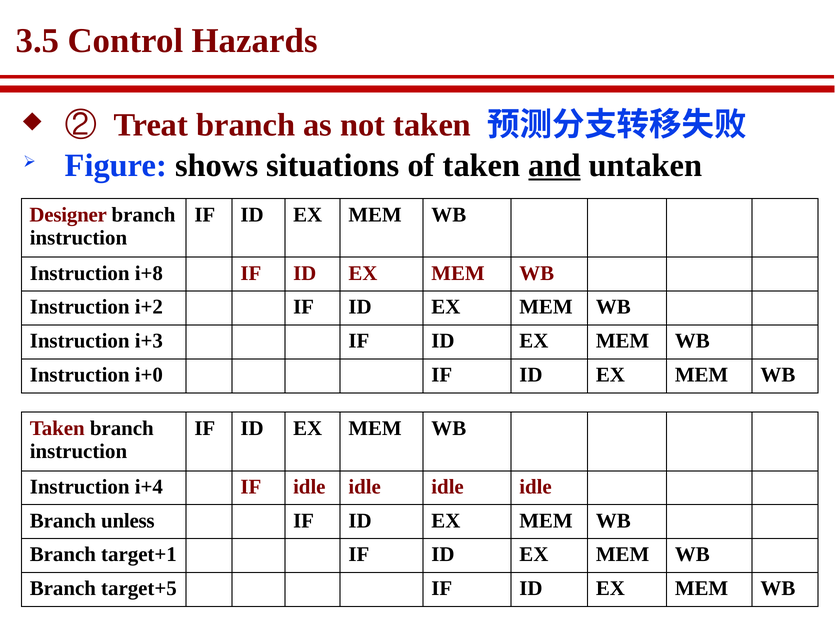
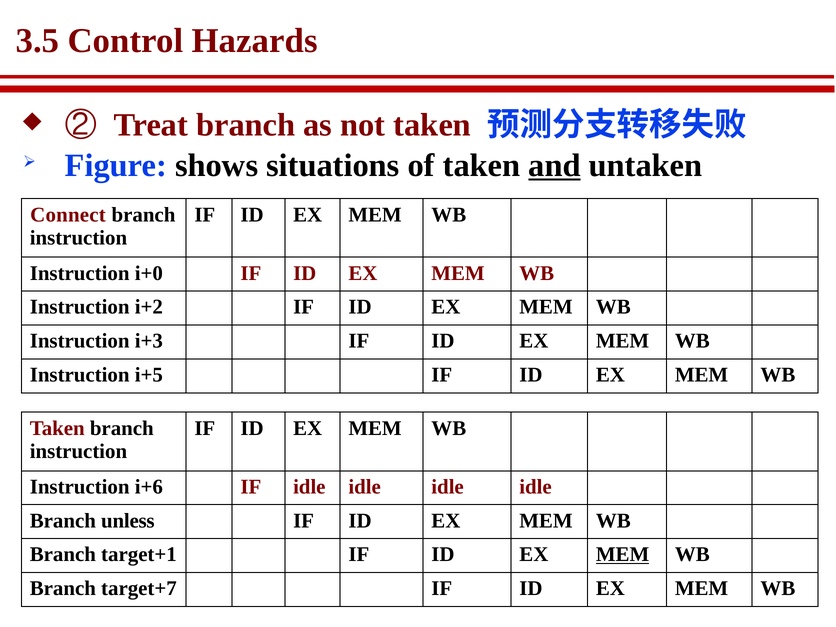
Designer: Designer -> Connect (68, 215)
i+8: i+8 -> i+0 (149, 273)
i+0: i+0 -> i+5 (149, 375)
i+4: i+4 -> i+6 (149, 487)
MEM underline: none -> present (623, 555)
target+5: target+5 -> target+7 (139, 588)
